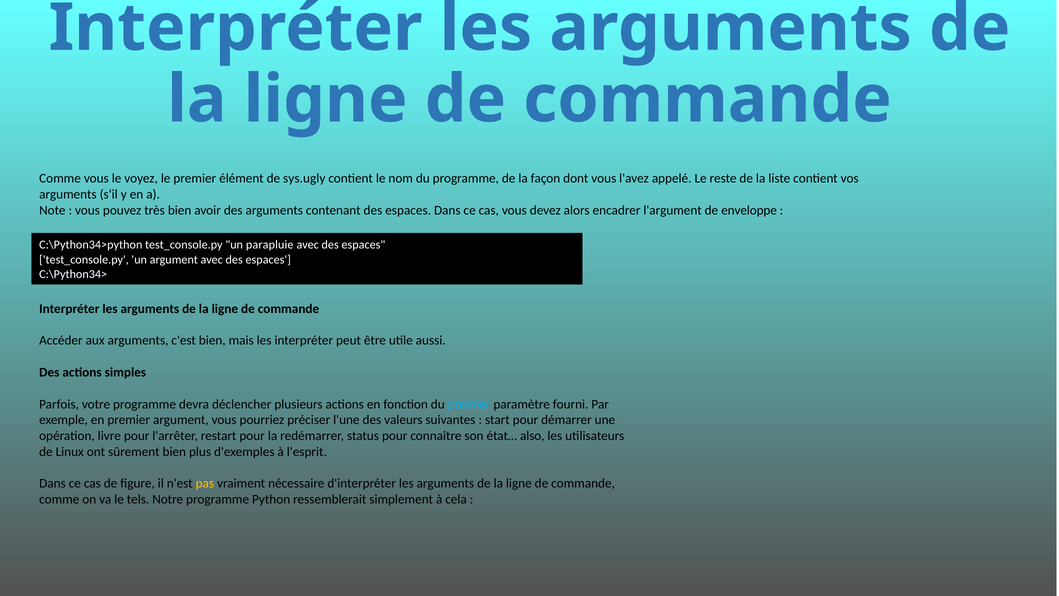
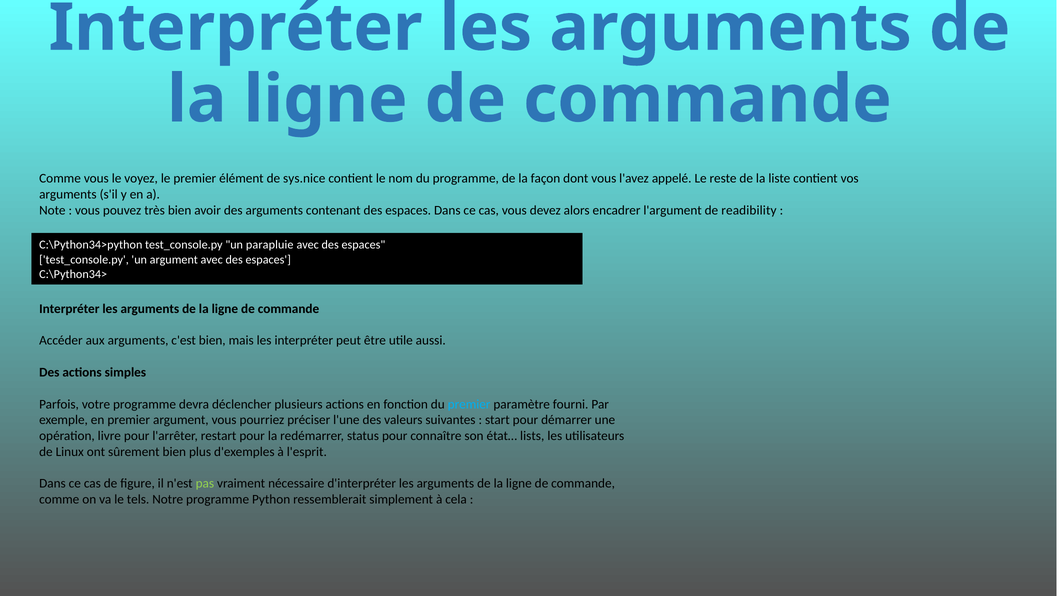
sys.ugly: sys.ugly -> sys.nice (304, 178)
enveloppe: enveloppe -> readibility (749, 210)
also: also -> lists (532, 436)
pas colour: yellow -> light green (205, 483)
